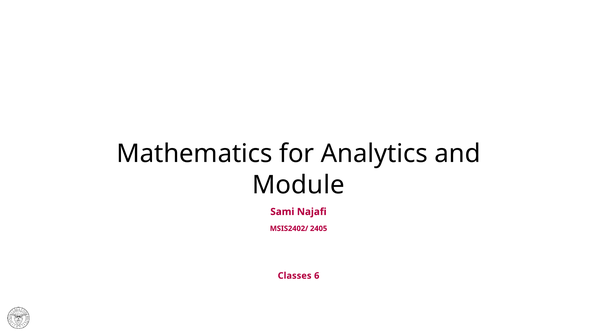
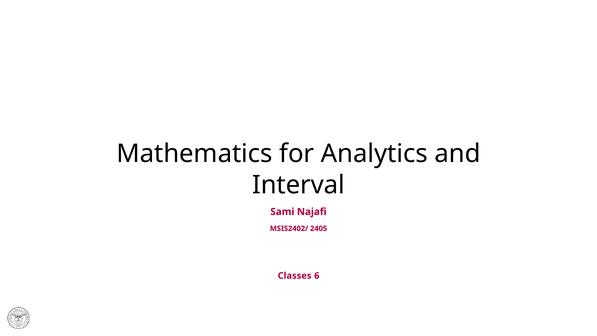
Module: Module -> Interval (298, 185)
